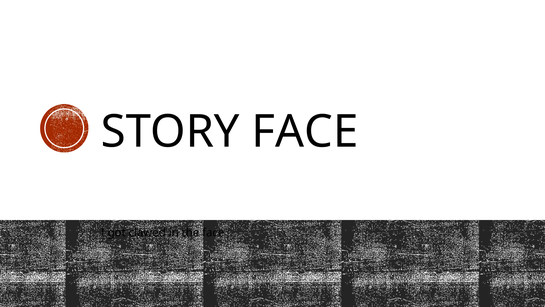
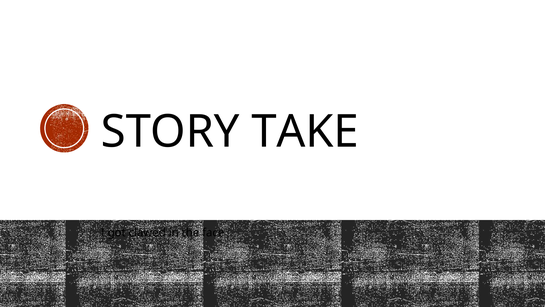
STORY FACE: FACE -> TAKE (305, 132)
